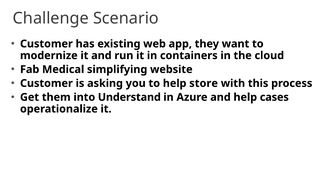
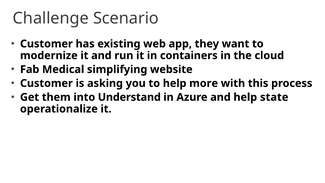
store: store -> more (204, 83)
cases: cases -> state (274, 97)
